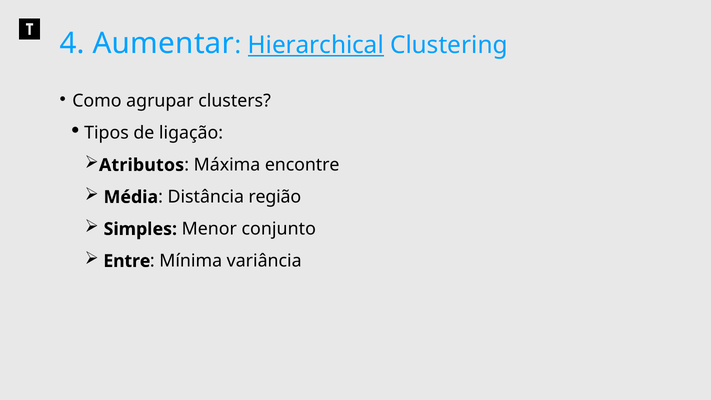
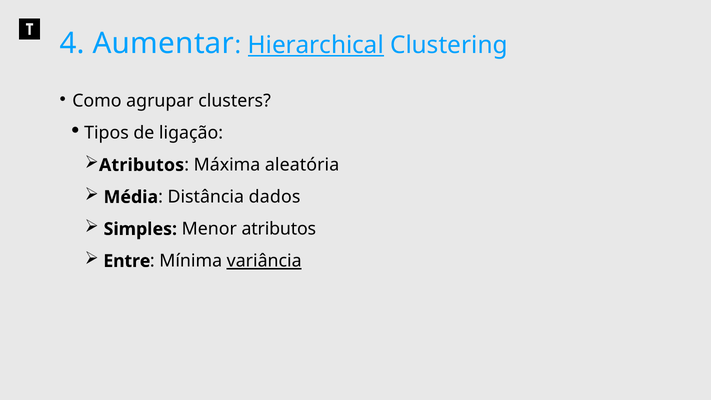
encontre: encontre -> aleatória (302, 165)
região: região -> dados (275, 197)
Menor conjunto: conjunto -> atributos (279, 229)
variância underline: none -> present (264, 261)
